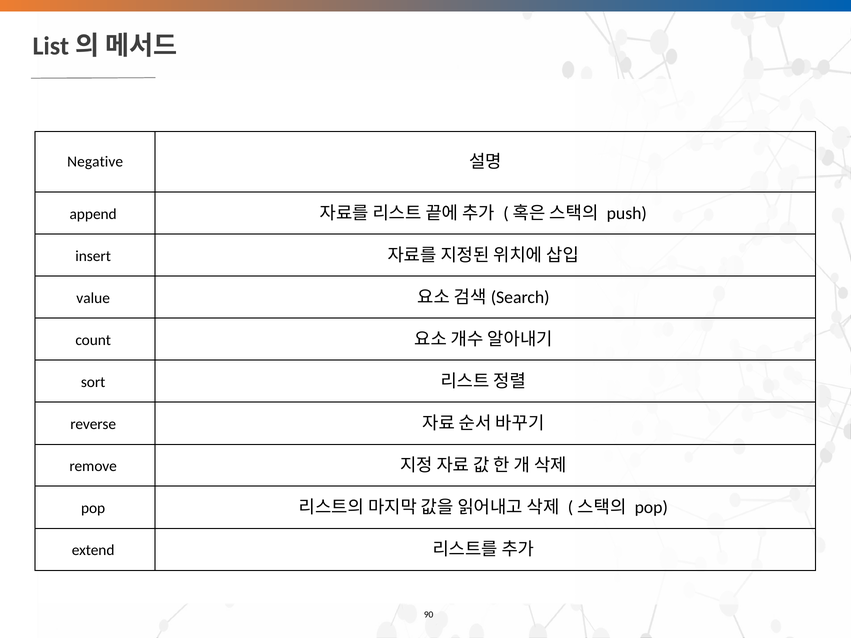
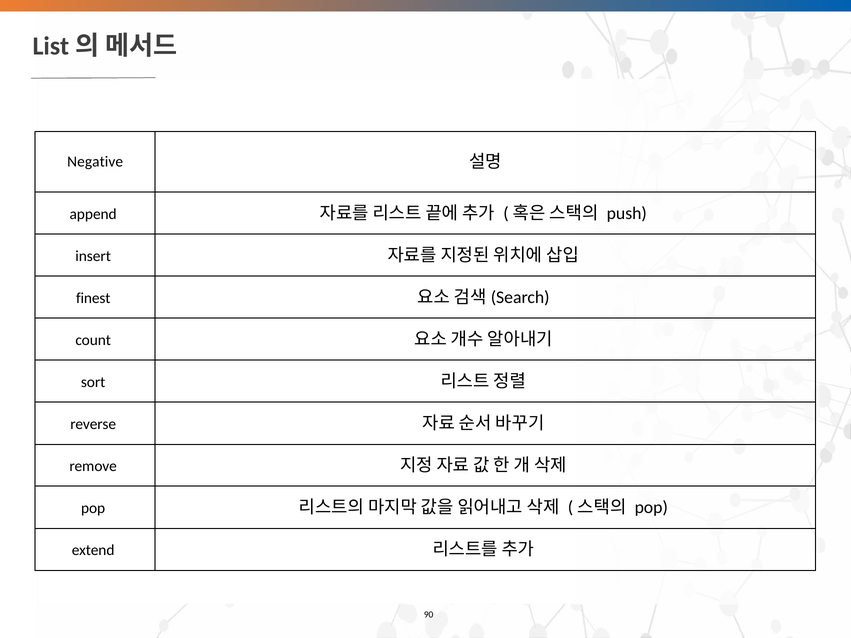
value: value -> finest (93, 298)
